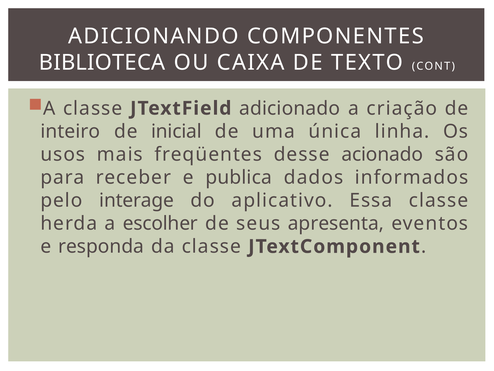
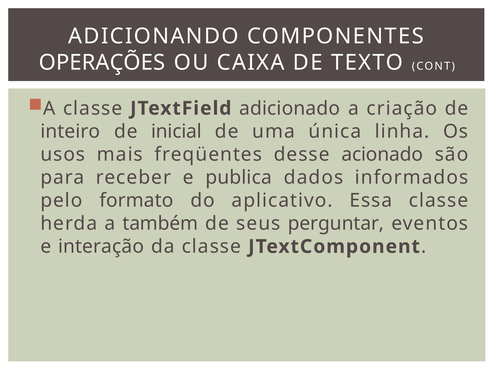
BIBLIOTECA: BIBLIOTECA -> OPERAÇÕES (102, 62)
interage: interage -> formato (136, 200)
escolher: escolher -> também (160, 223)
apresenta: apresenta -> perguntar (336, 223)
responda: responda -> interação (101, 246)
